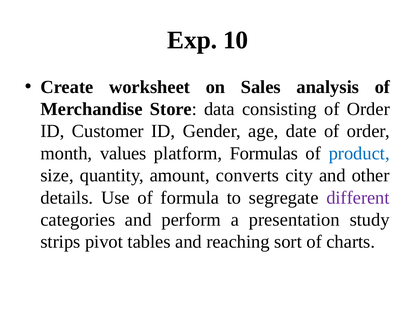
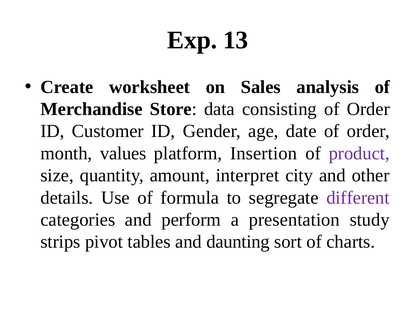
10: 10 -> 13 (236, 40)
Formulas: Formulas -> Insertion (264, 153)
product colour: blue -> purple (359, 153)
converts: converts -> interpret (247, 176)
reaching: reaching -> daunting (238, 242)
